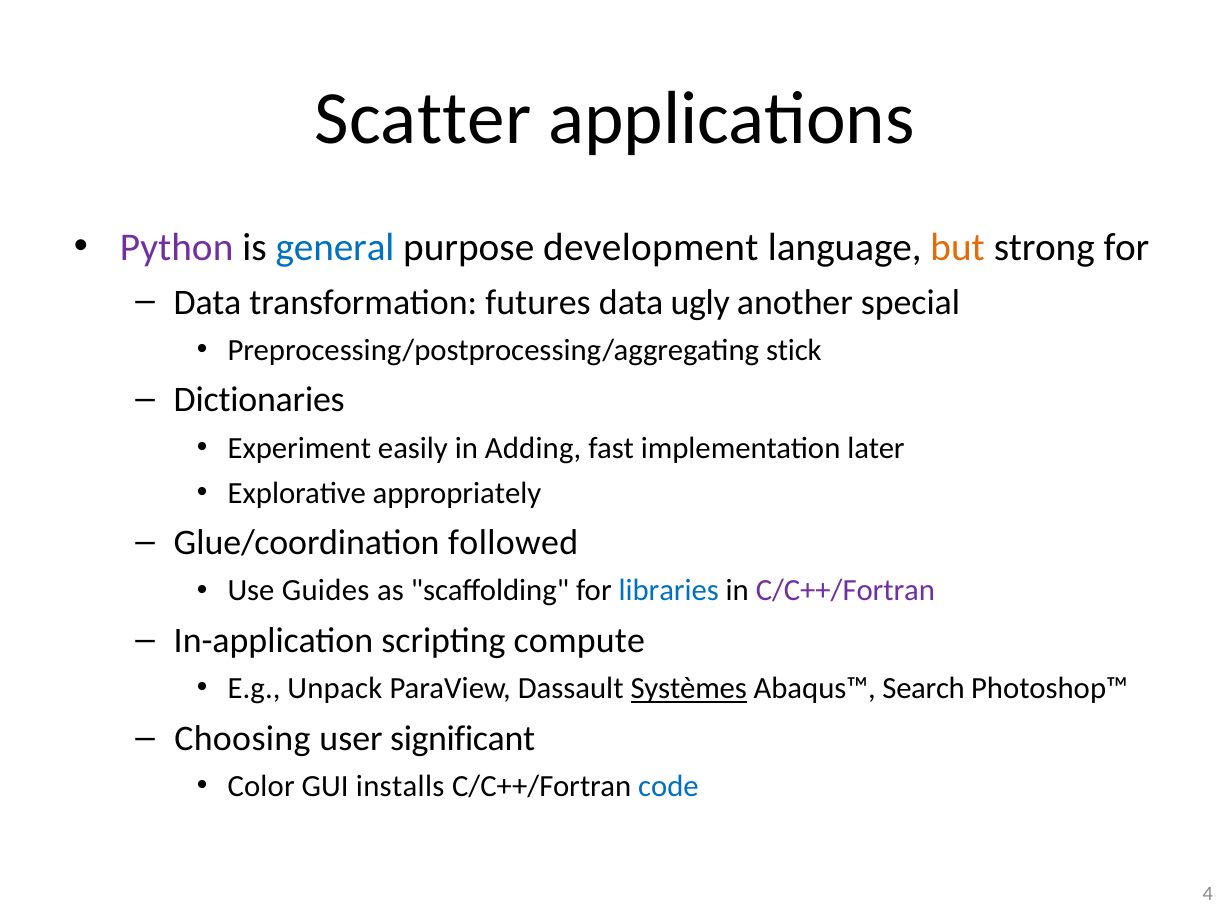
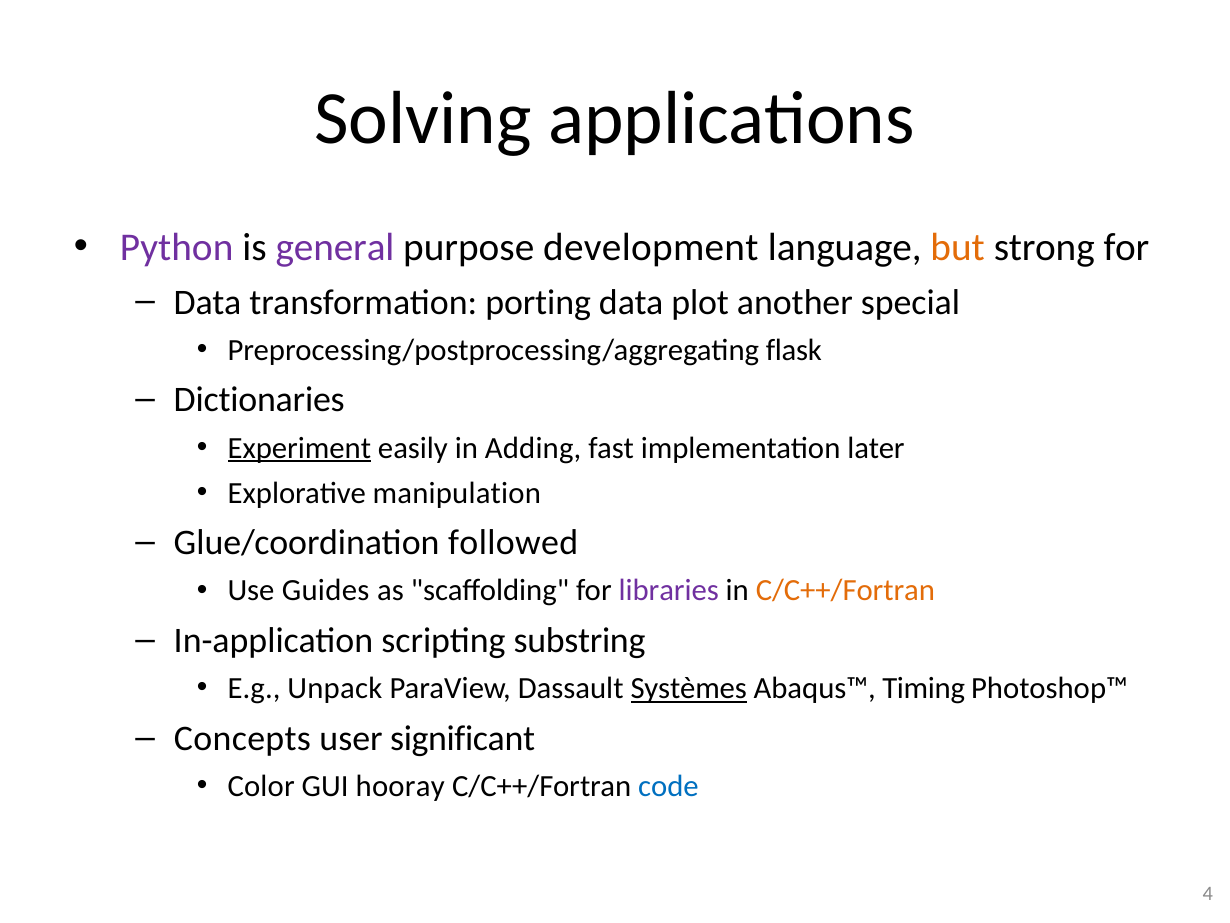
Scatter: Scatter -> Solving (423, 119)
general colour: blue -> purple (335, 248)
futures: futures -> porting (538, 302)
ugly: ugly -> plot (700, 302)
stick: stick -> flask (794, 350)
Experiment underline: none -> present (299, 448)
appropriately: appropriately -> manipulation (457, 493)
libraries colour: blue -> purple (669, 590)
C/C++/Fortran colour: purple -> orange (845, 590)
compute: compute -> substring (579, 640)
Search: Search -> Timing (924, 688)
Choosing: Choosing -> Concepts (242, 738)
installs: installs -> hooray (400, 786)
